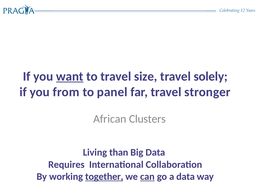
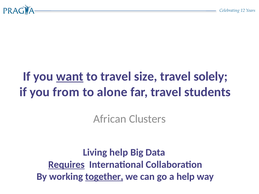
panel: panel -> alone (112, 92)
stronger: stronger -> students (208, 92)
Living than: than -> help (119, 153)
Requires underline: none -> present (66, 165)
can underline: present -> none (147, 177)
a data: data -> help (186, 177)
